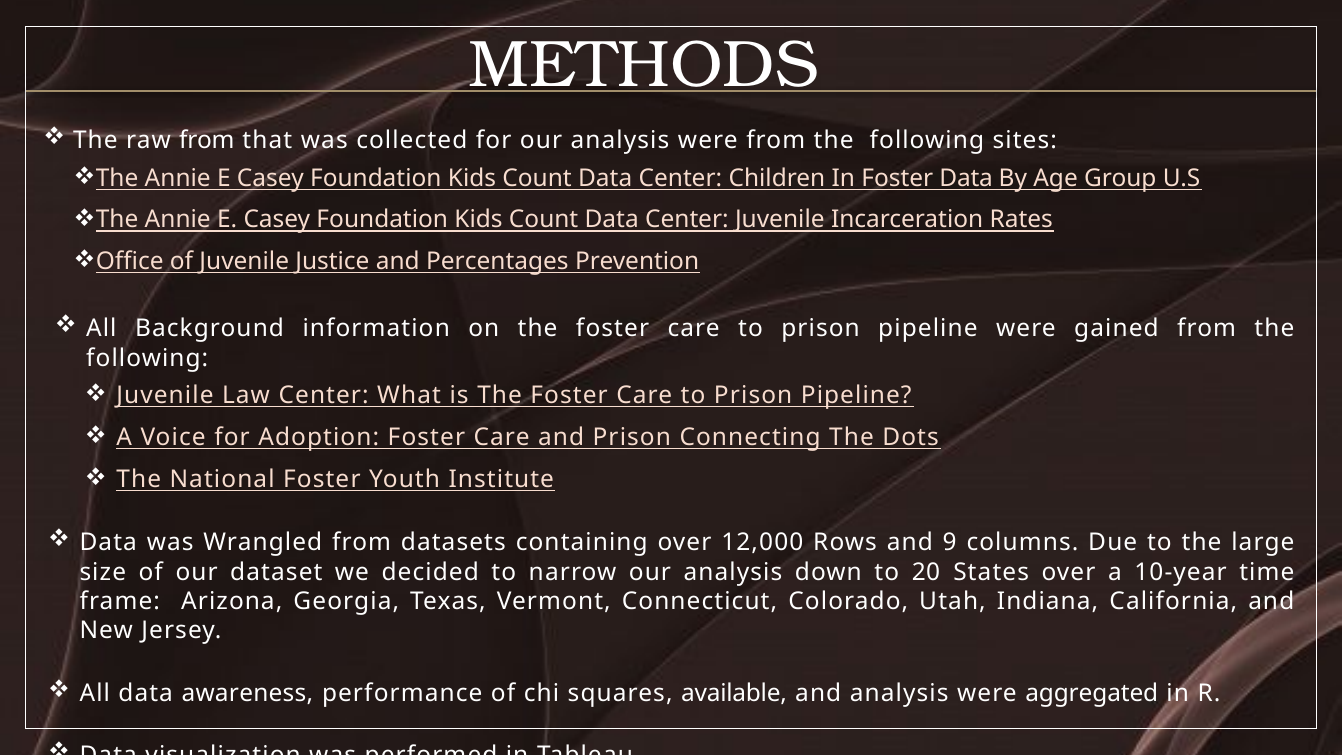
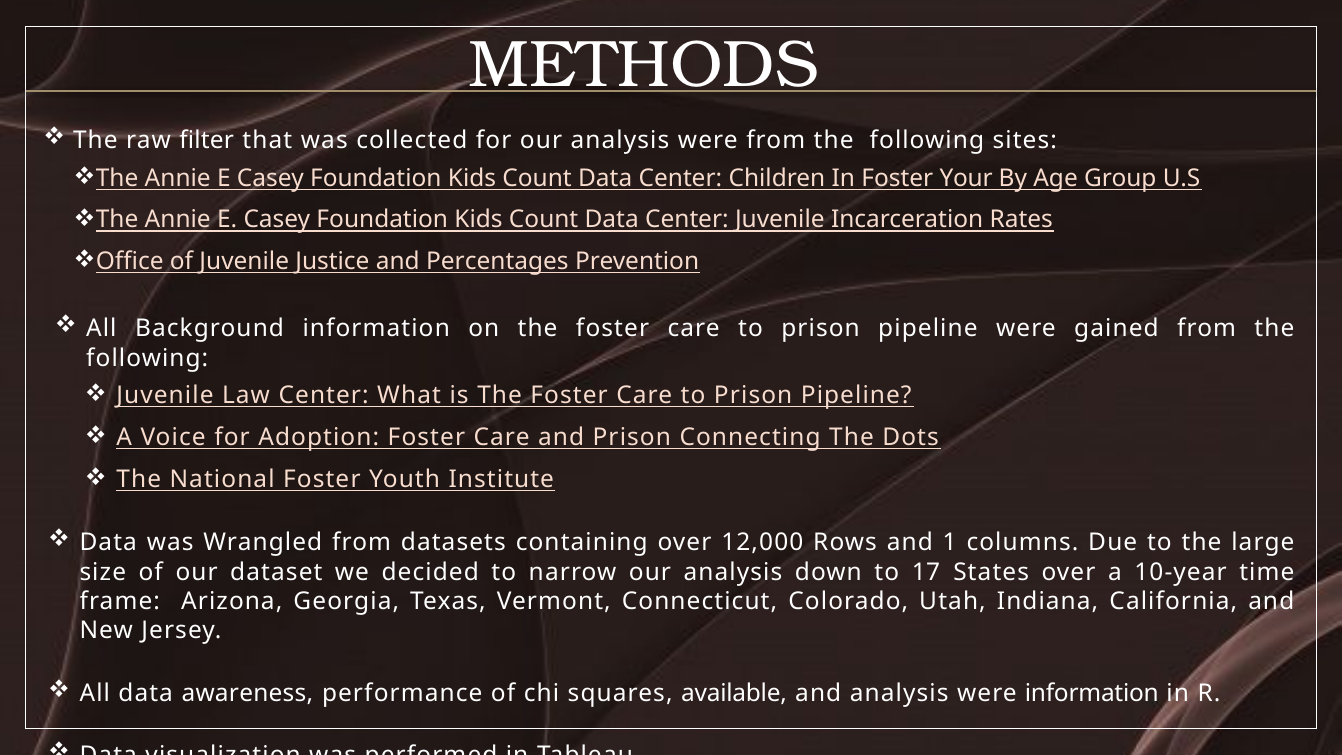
raw from: from -> filter (207, 140)
Foster Data: Data -> Your (966, 178)
9: 9 -> 1 (950, 543)
20: 20 -> 17 (926, 572)
were aggregated: aggregated -> information (1092, 694)
